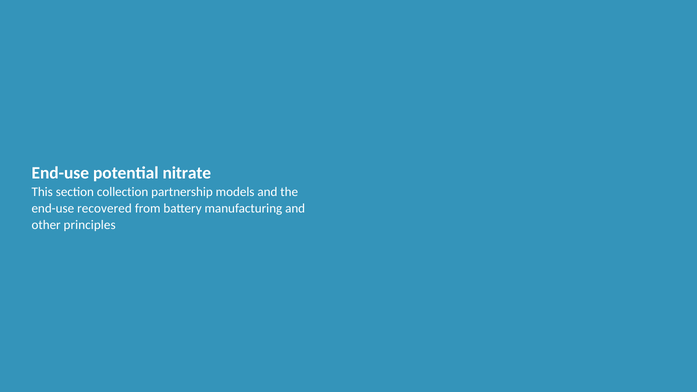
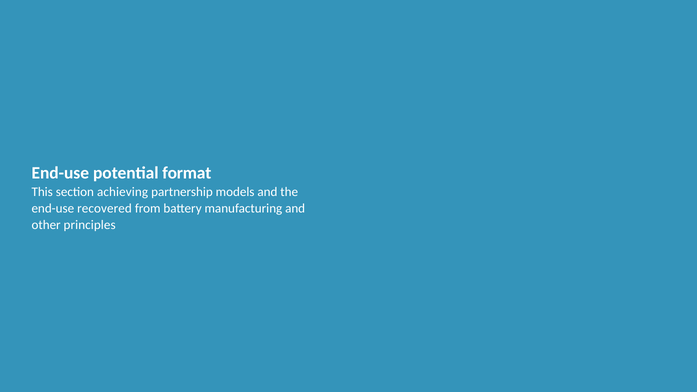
nitrate: nitrate -> format (187, 173)
collection: collection -> achieving (123, 192)
